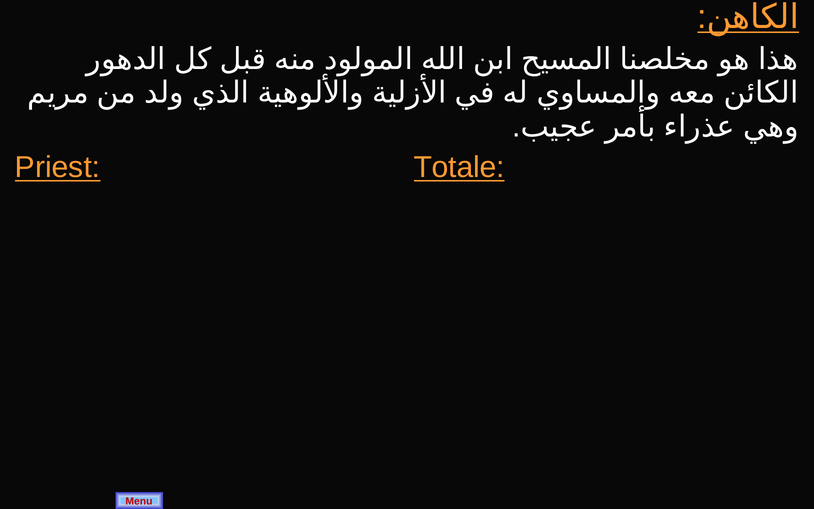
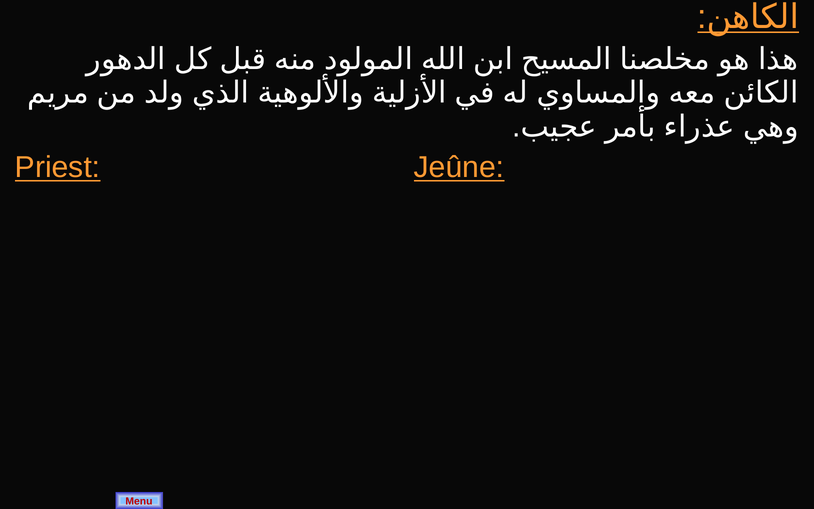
Totale: Totale -> Jeûne (459, 167)
